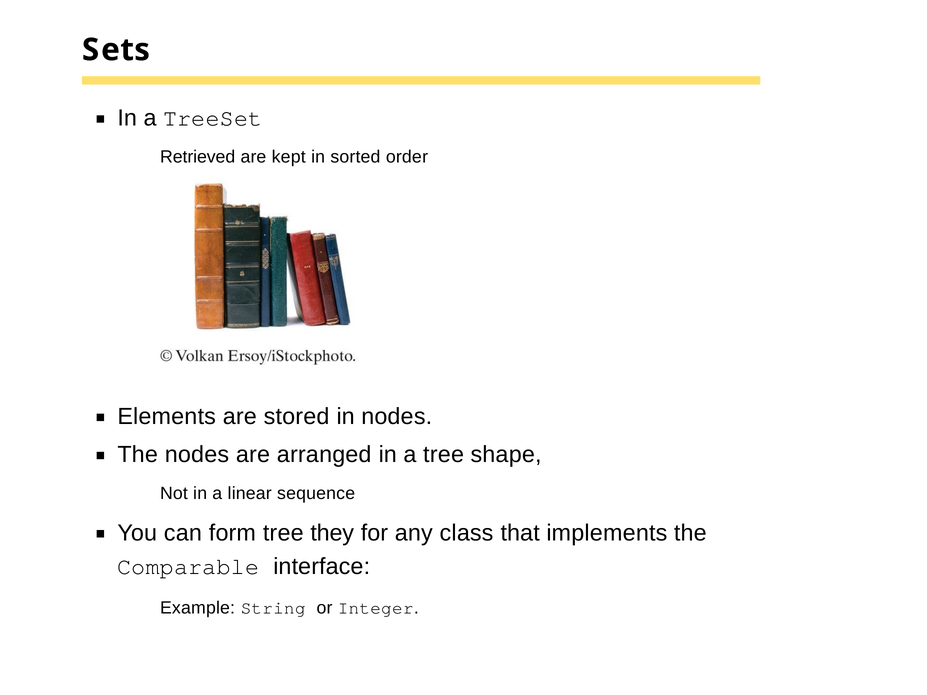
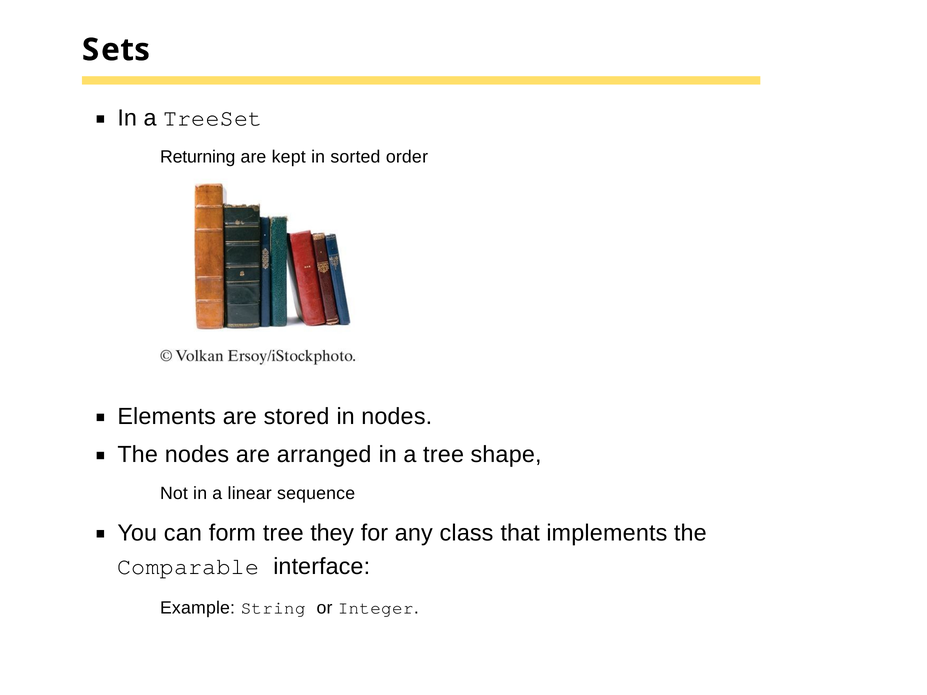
Retrieved: Retrieved -> Returning (198, 157)
